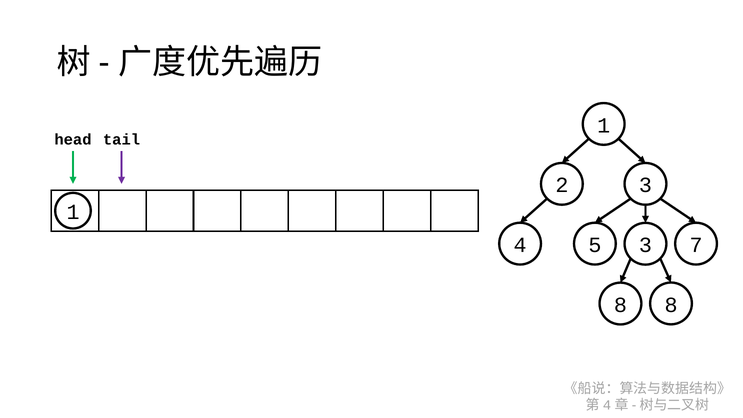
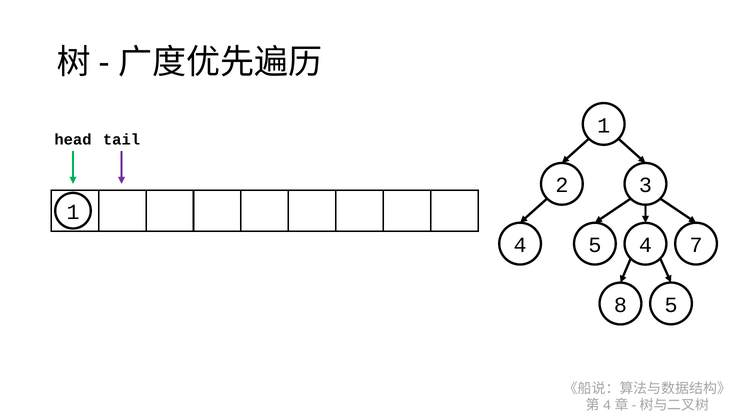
5 3: 3 -> 4 (645, 245)
8 8: 8 -> 5 (671, 305)
